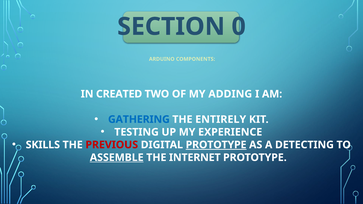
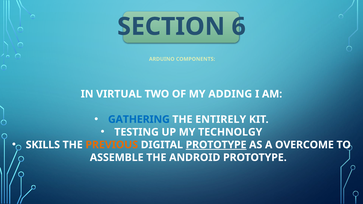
0: 0 -> 6 (239, 27)
CREATED: CREATED -> VIRTUAL (119, 94)
EXPERIENCE: EXPERIENCE -> TECHNOLGY (230, 132)
PREVIOUS colour: red -> orange (112, 145)
DETECTING: DETECTING -> OVERCOME (304, 145)
ASSEMBLE underline: present -> none (117, 158)
INTERNET: INTERNET -> ANDROID (195, 158)
